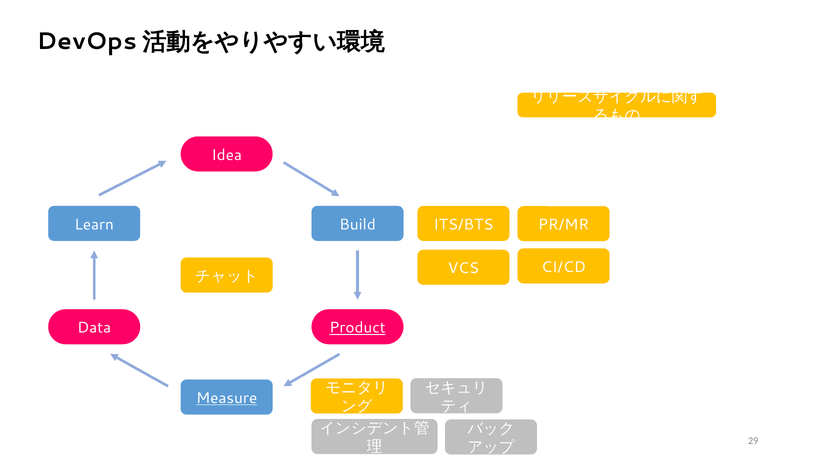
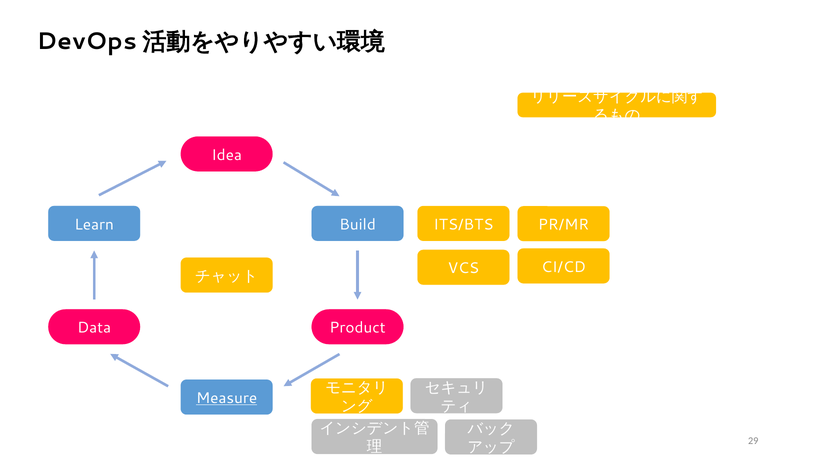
Product underline: present -> none (357, 328)
